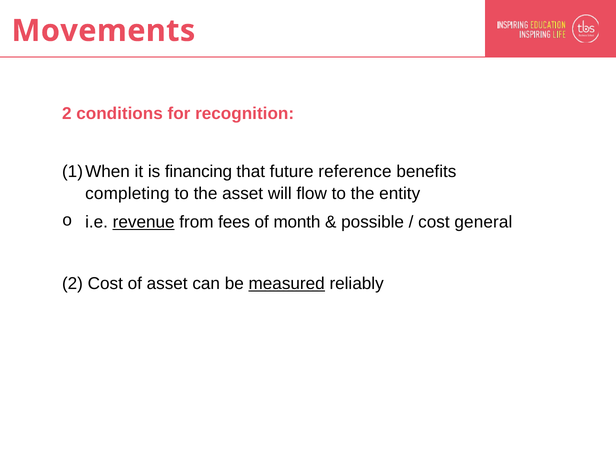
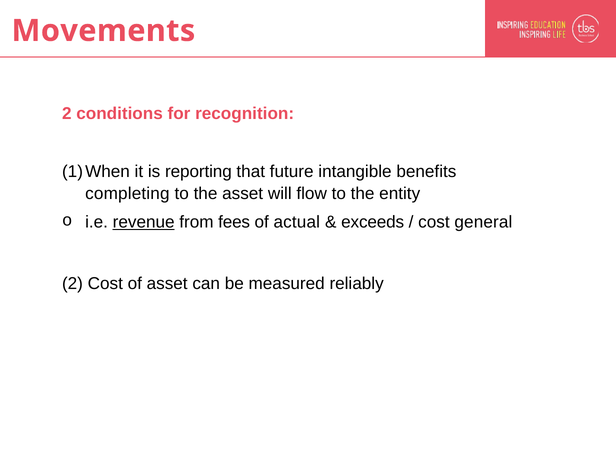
financing: financing -> reporting (198, 171)
reference: reference -> intangible (355, 171)
month: month -> actual (297, 222)
possible: possible -> exceeds (373, 222)
measured underline: present -> none (287, 284)
